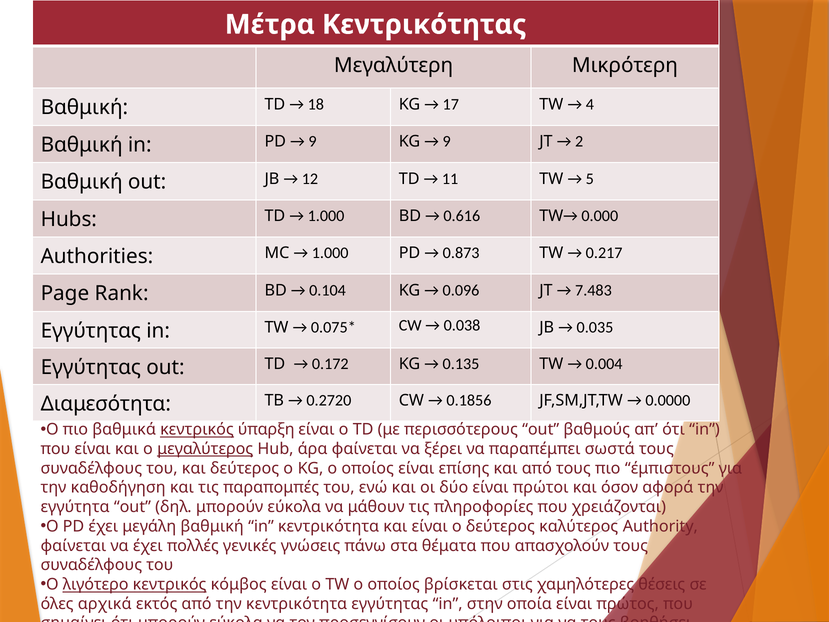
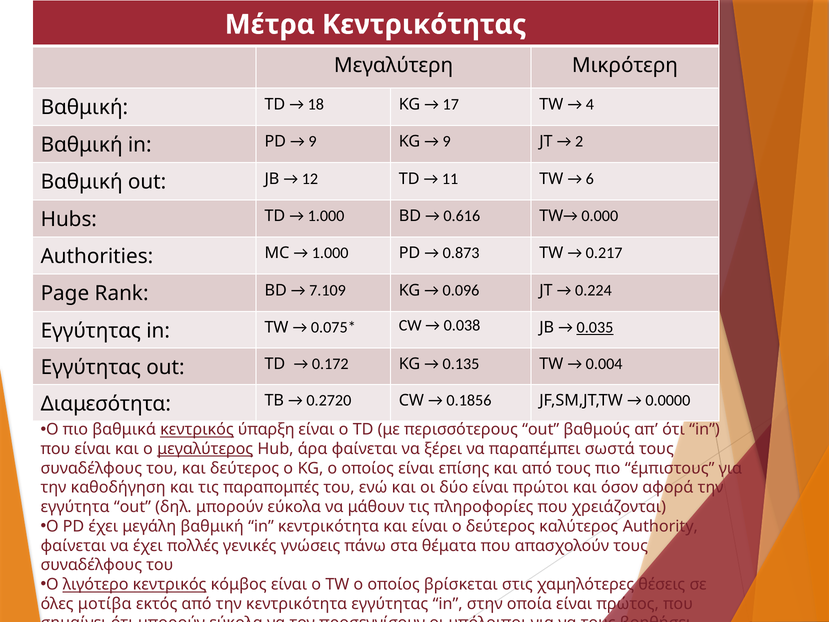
5: 5 -> 6 (590, 179)
0.104: 0.104 -> 7.109 (328, 290)
7.483: 7.483 -> 0.224 (593, 290)
0.035 underline: none -> present (595, 327)
αρχικά: αρχικά -> μοτίβα (105, 604)
